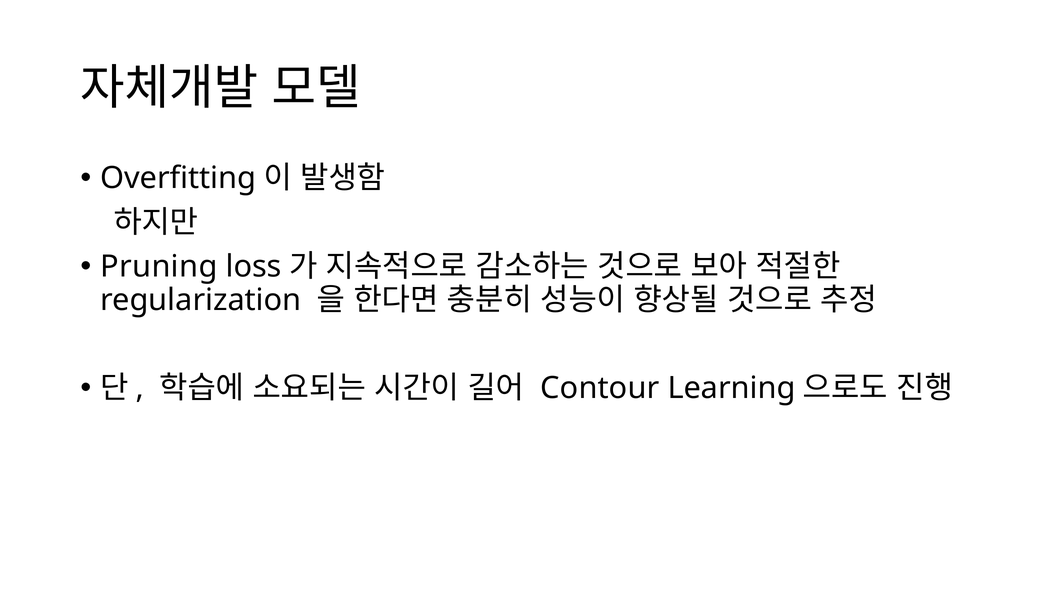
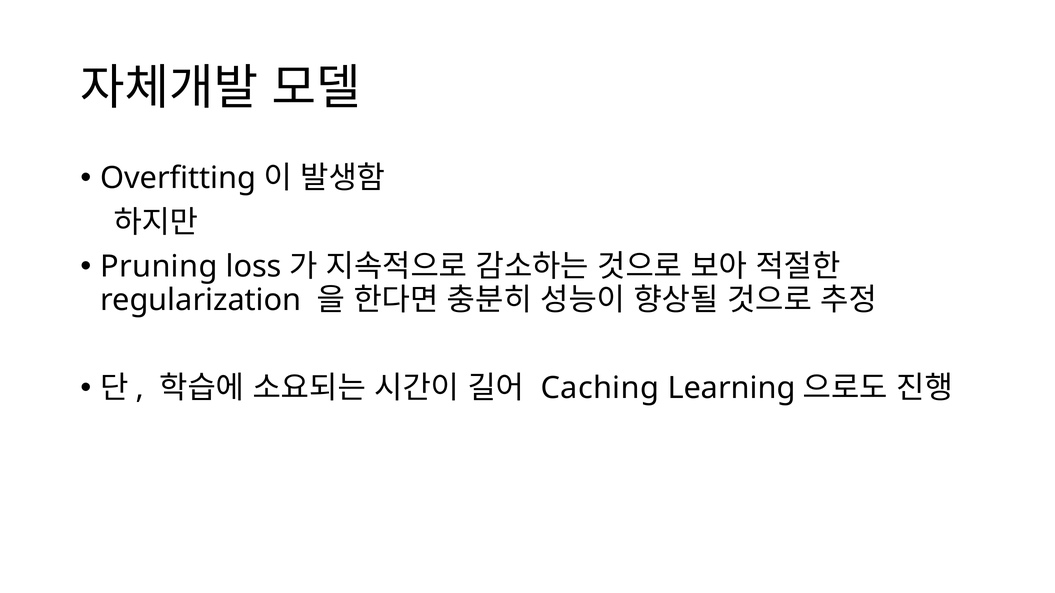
Contour: Contour -> Caching (600, 389)
